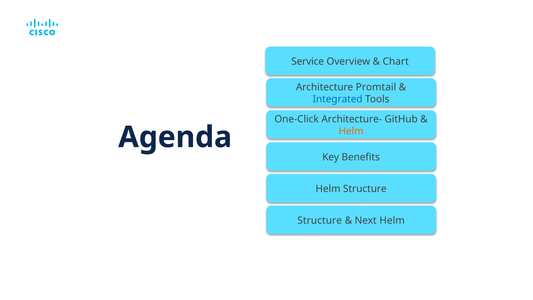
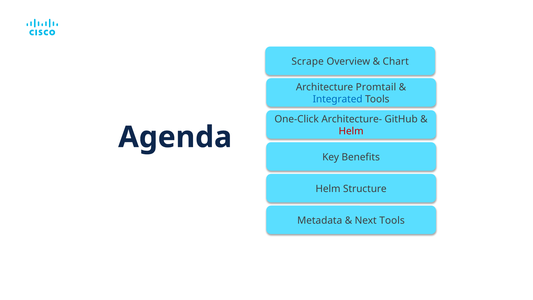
Service: Service -> Scrape (308, 61)
Helm colour: orange -> red (351, 131)
Structure: Structure -> Metadata (320, 220)
Next Helm: Helm -> Tools (392, 220)
